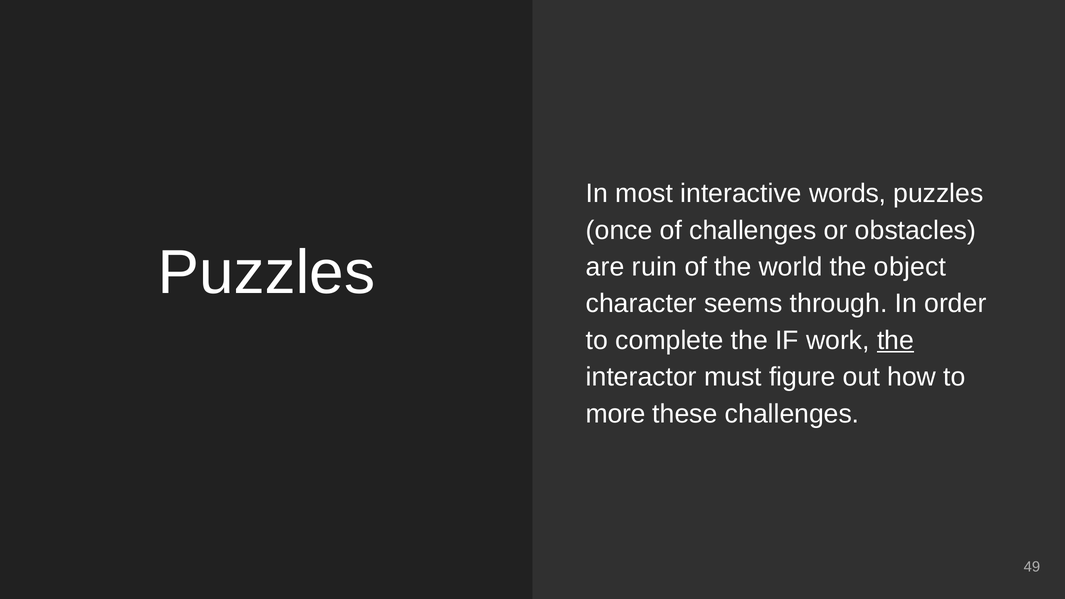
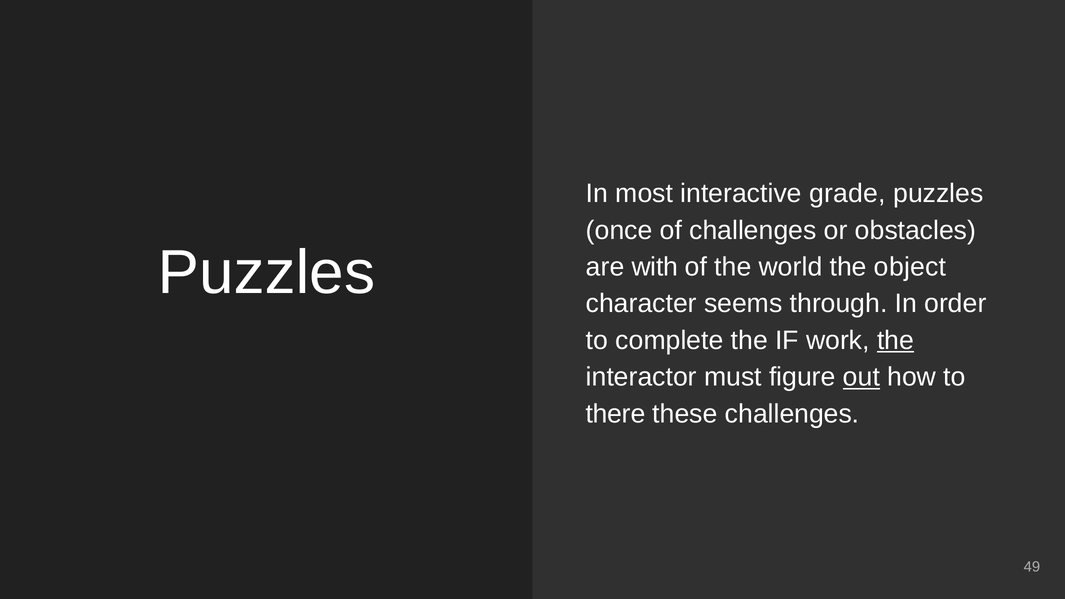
words: words -> grade (847, 194)
ruin: ruin -> with (655, 267)
out underline: none -> present (861, 377)
more: more -> there (616, 414)
